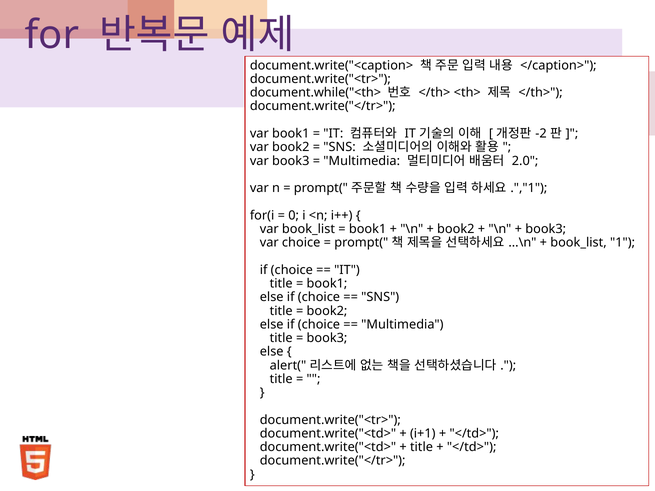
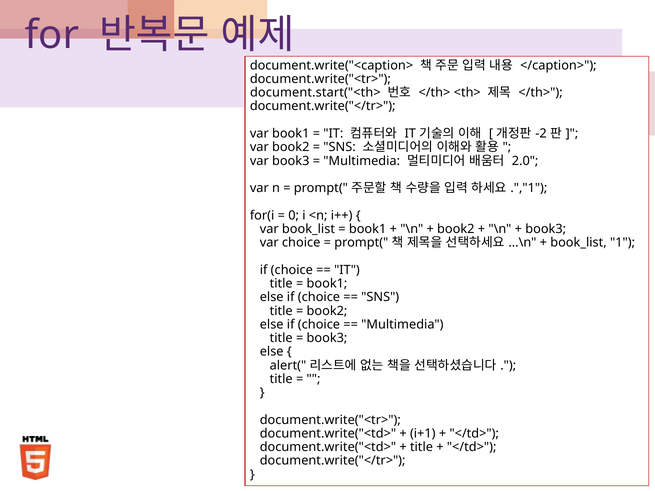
document.while("<th>: document.while("<th> -> document.start("<th> (315, 93)
